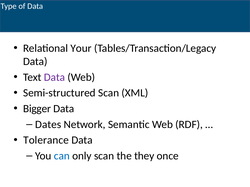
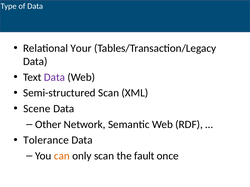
Bigger: Bigger -> Scene (37, 109)
Dates: Dates -> Other (48, 125)
can colour: blue -> orange (62, 156)
they: they -> fault (144, 156)
